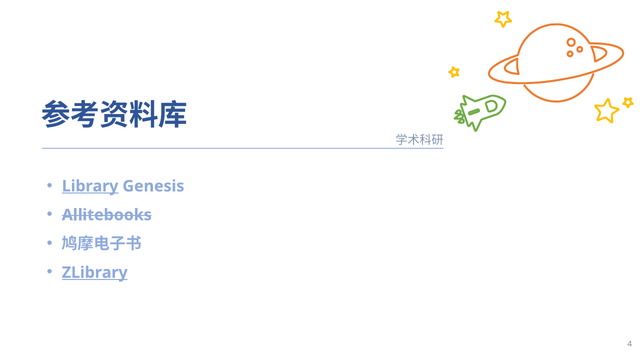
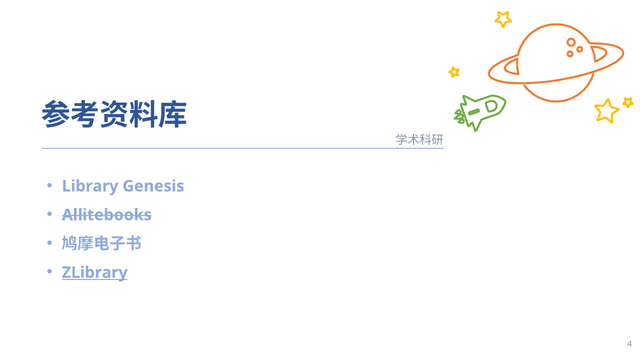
Library underline: present -> none (90, 186)
